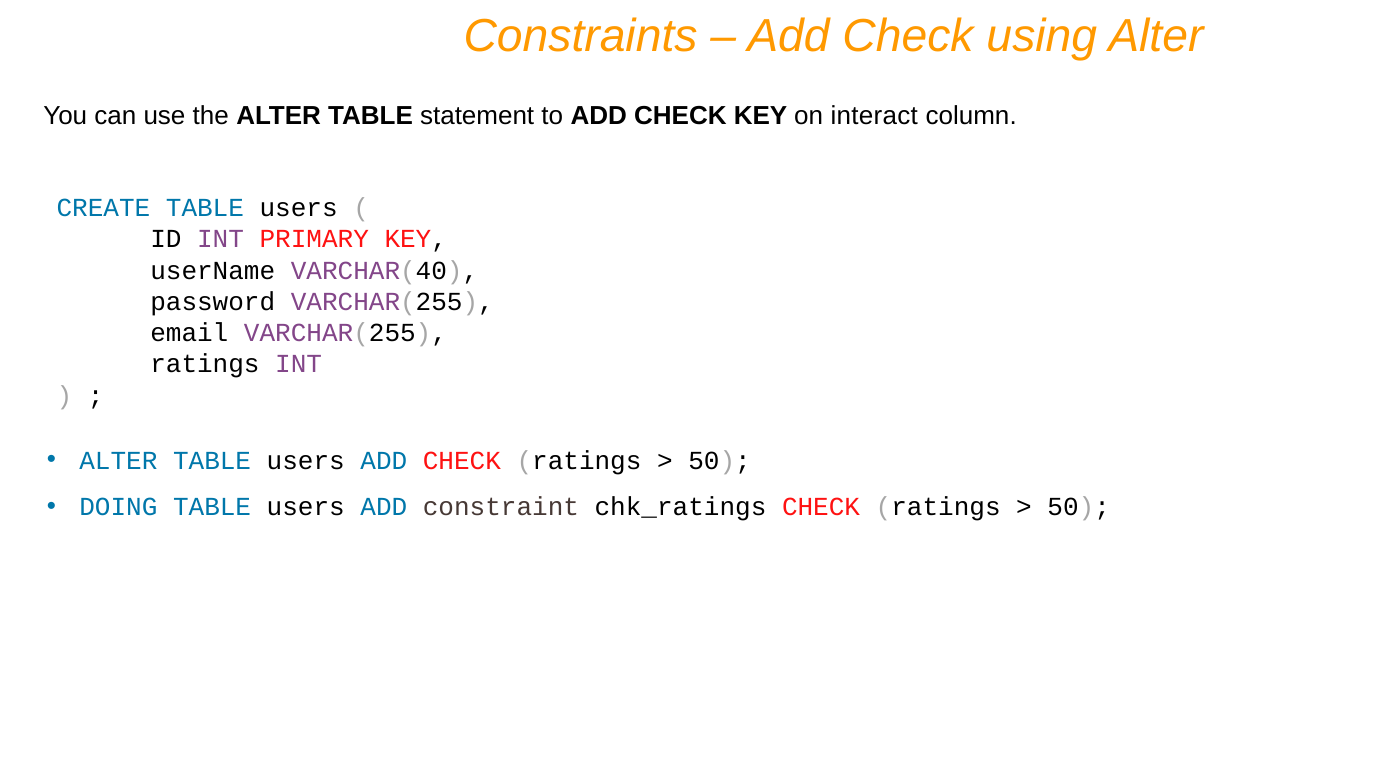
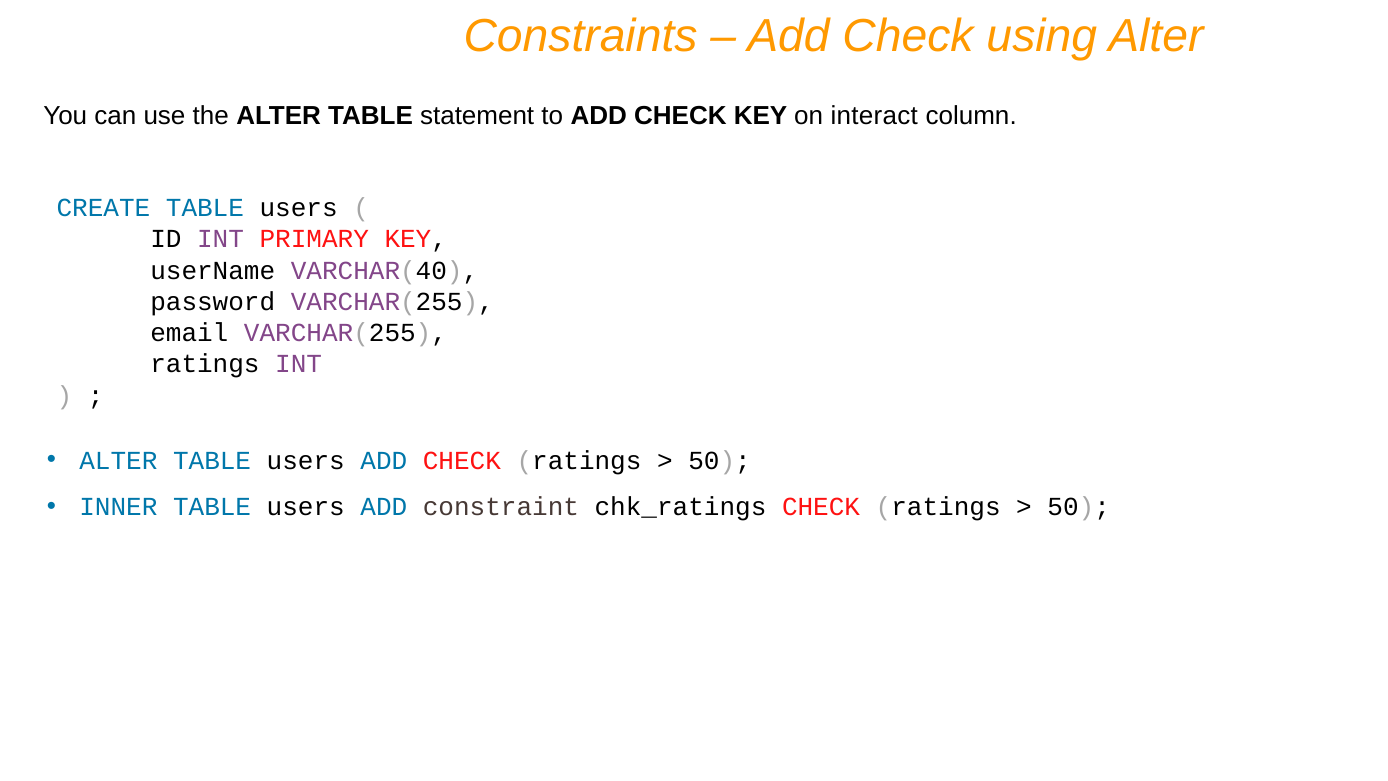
DOING: DOING -> INNER (118, 507)
